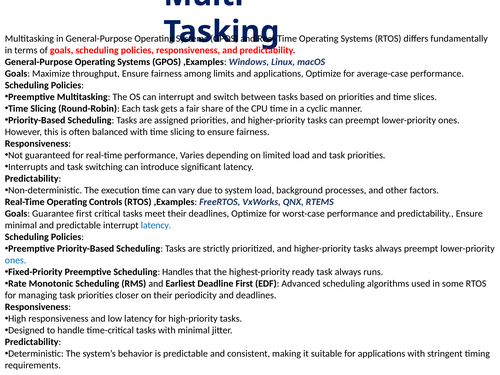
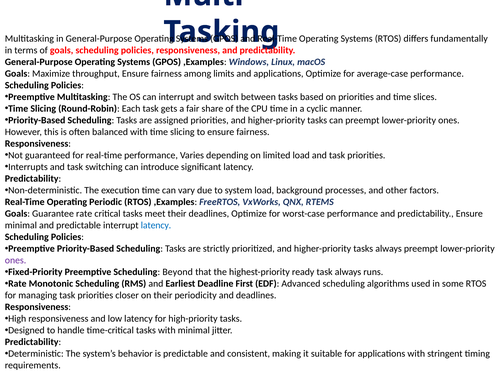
Controls: Controls -> Periodic (106, 202)
Guarantee first: first -> rate (84, 214)
ones colour: blue -> purple (16, 260)
Handles: Handles -> Beyond (178, 272)
